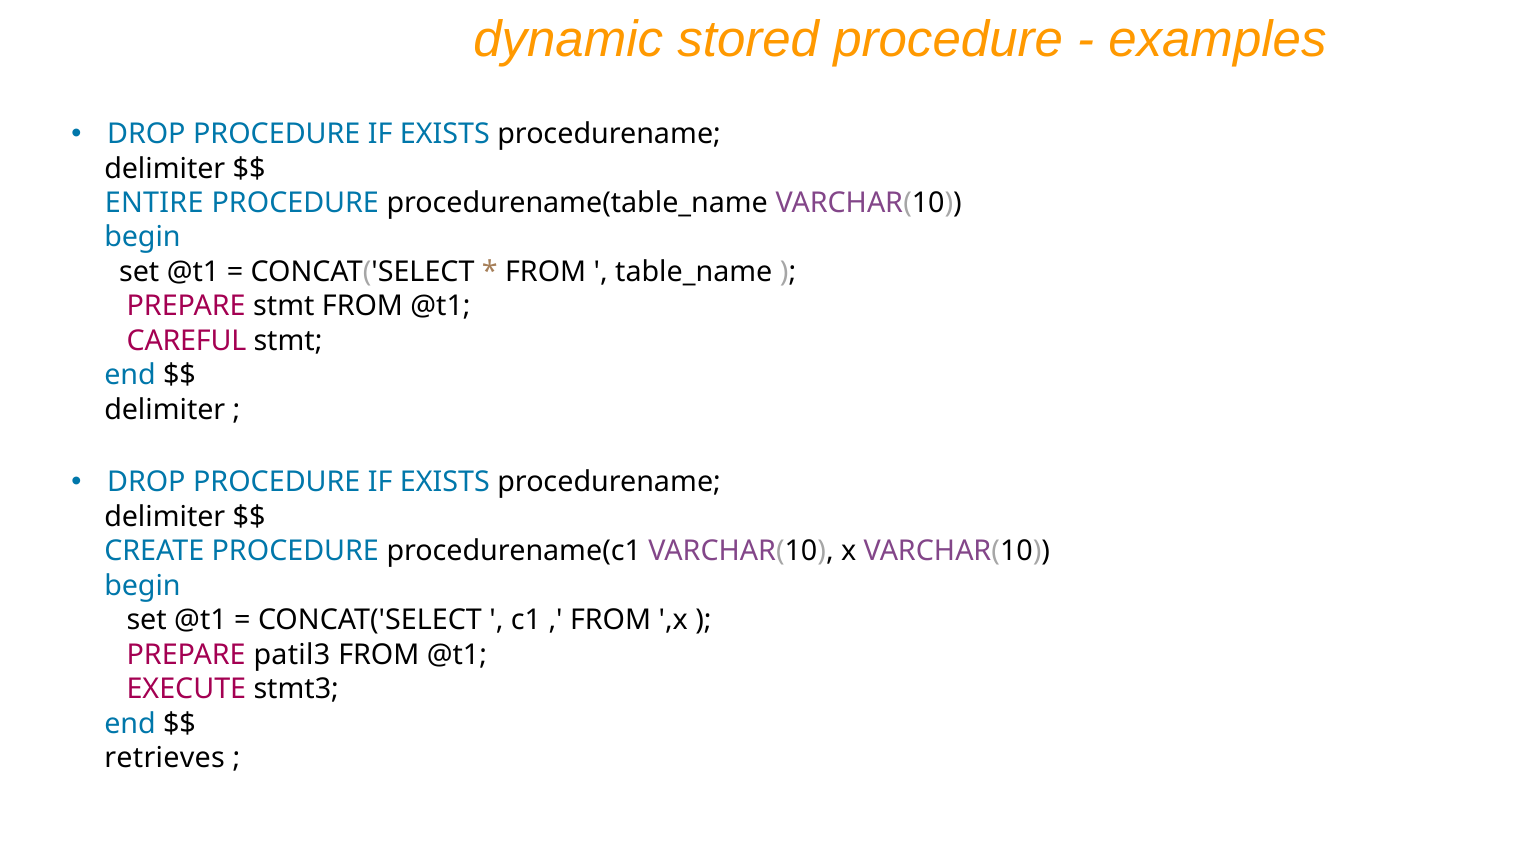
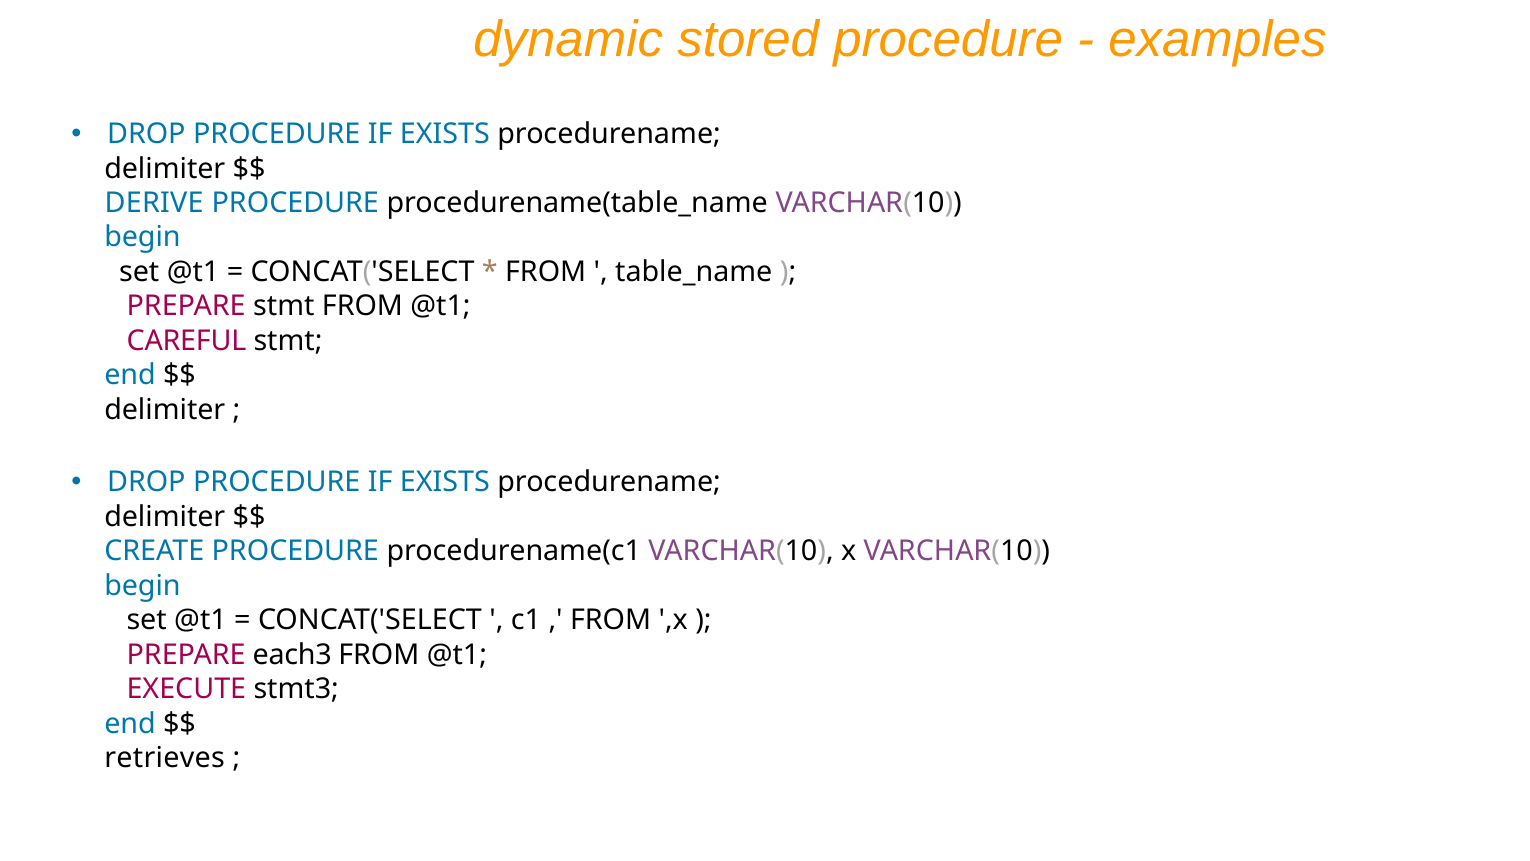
ENTIRE: ENTIRE -> DERIVE (154, 203)
patil3: patil3 -> each3 (292, 654)
